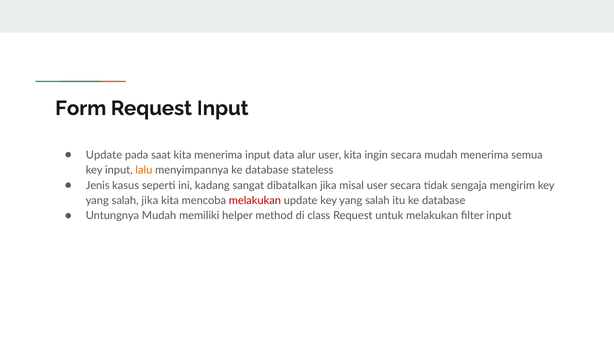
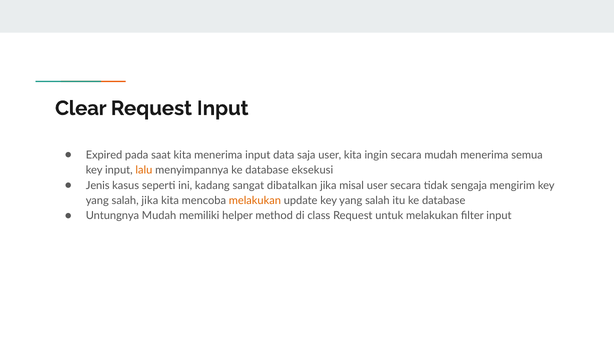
Form: Form -> Clear (81, 108)
Update: Update -> Expired (104, 155)
alur: alur -> saja (306, 155)
stateless: stateless -> eksekusi (312, 170)
melakukan colour: red -> orange (255, 201)
